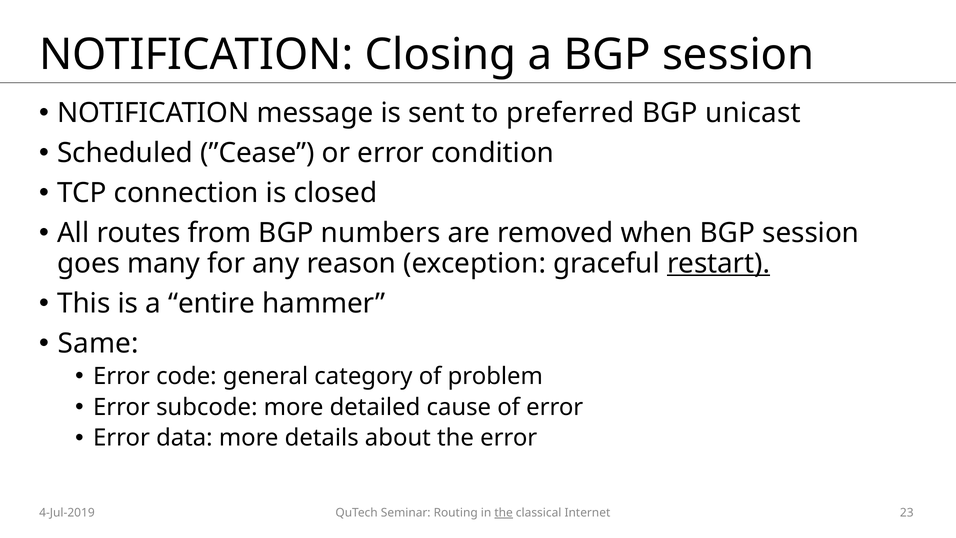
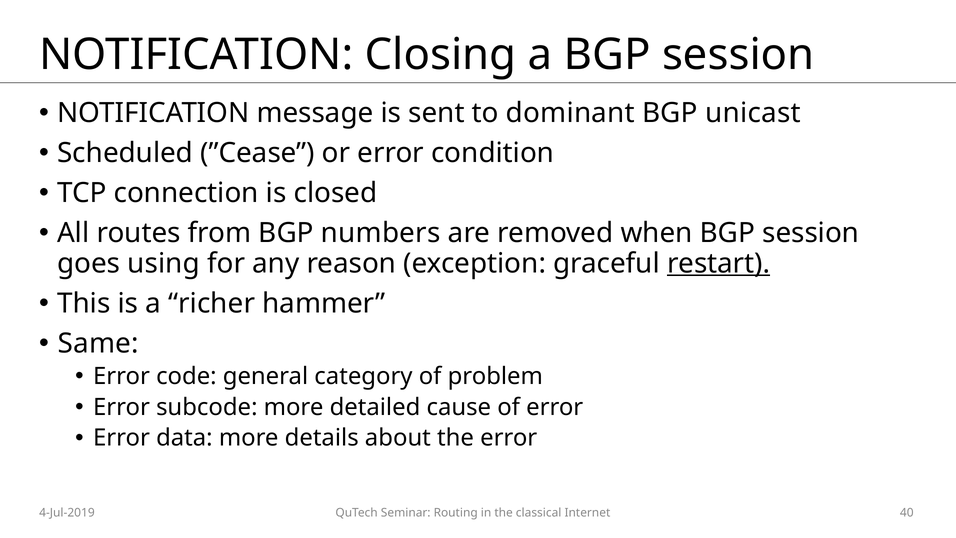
preferred: preferred -> dominant (570, 113)
many: many -> using (164, 263)
entire: entire -> richer (212, 303)
the underline: present -> none (504, 513)
23: 23 -> 40 (907, 513)
